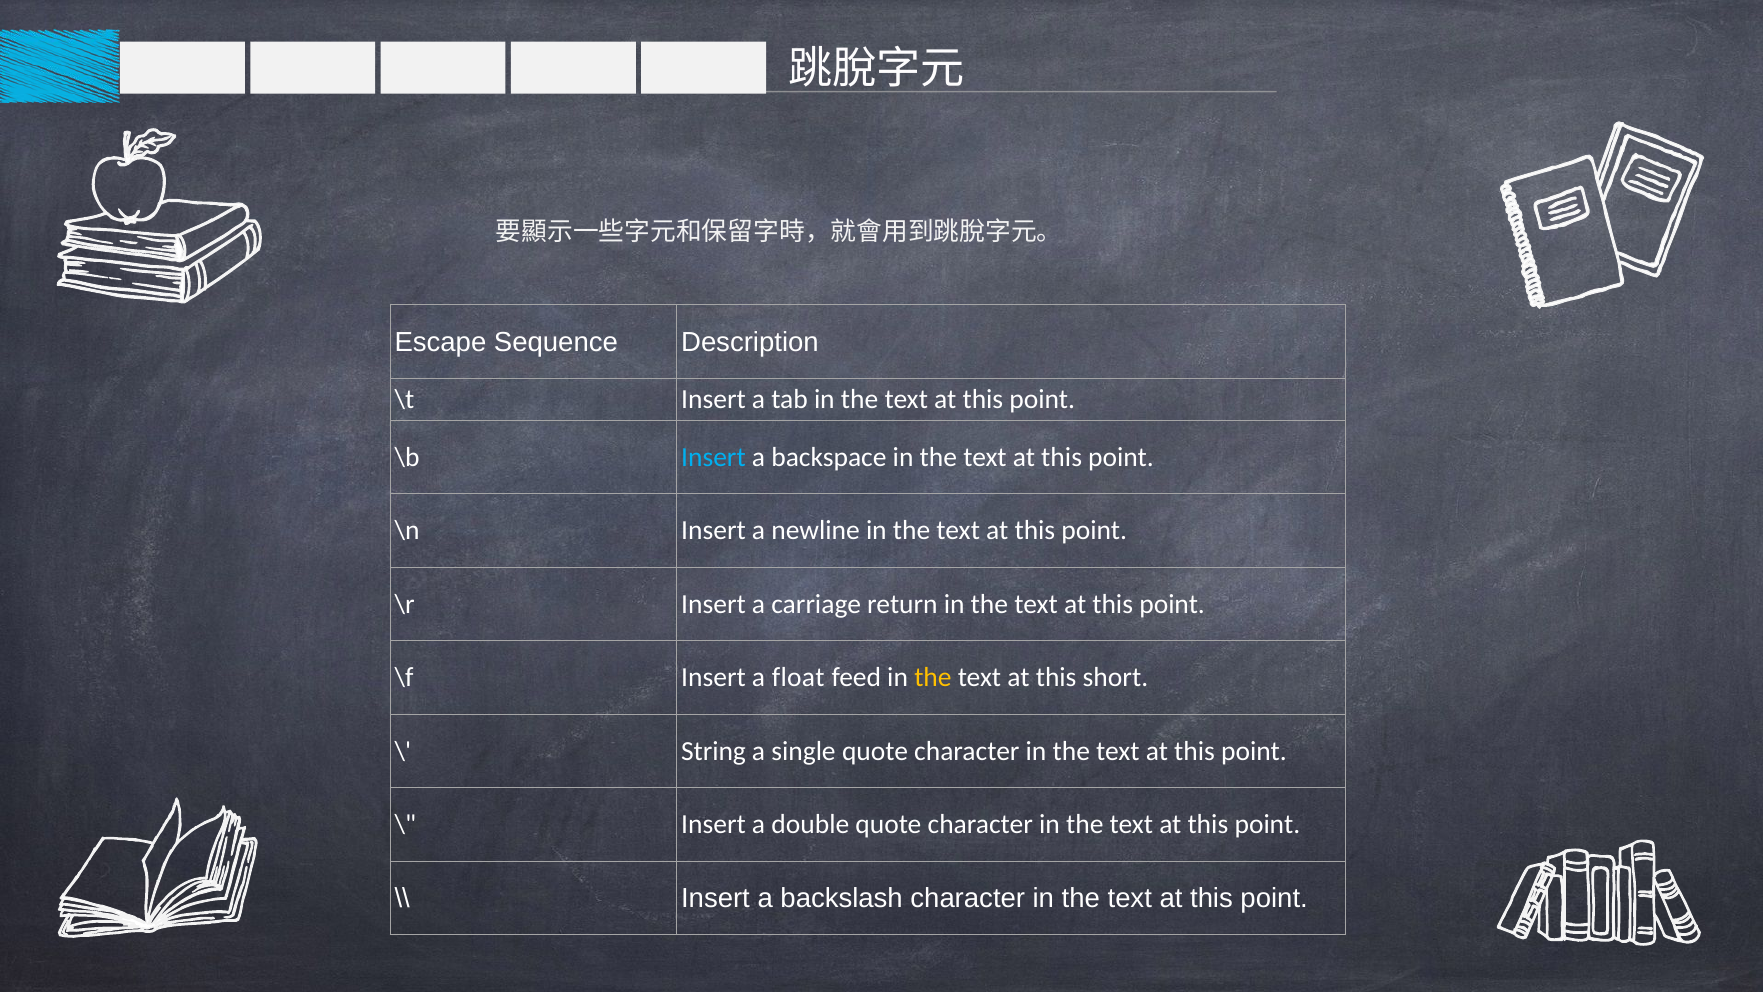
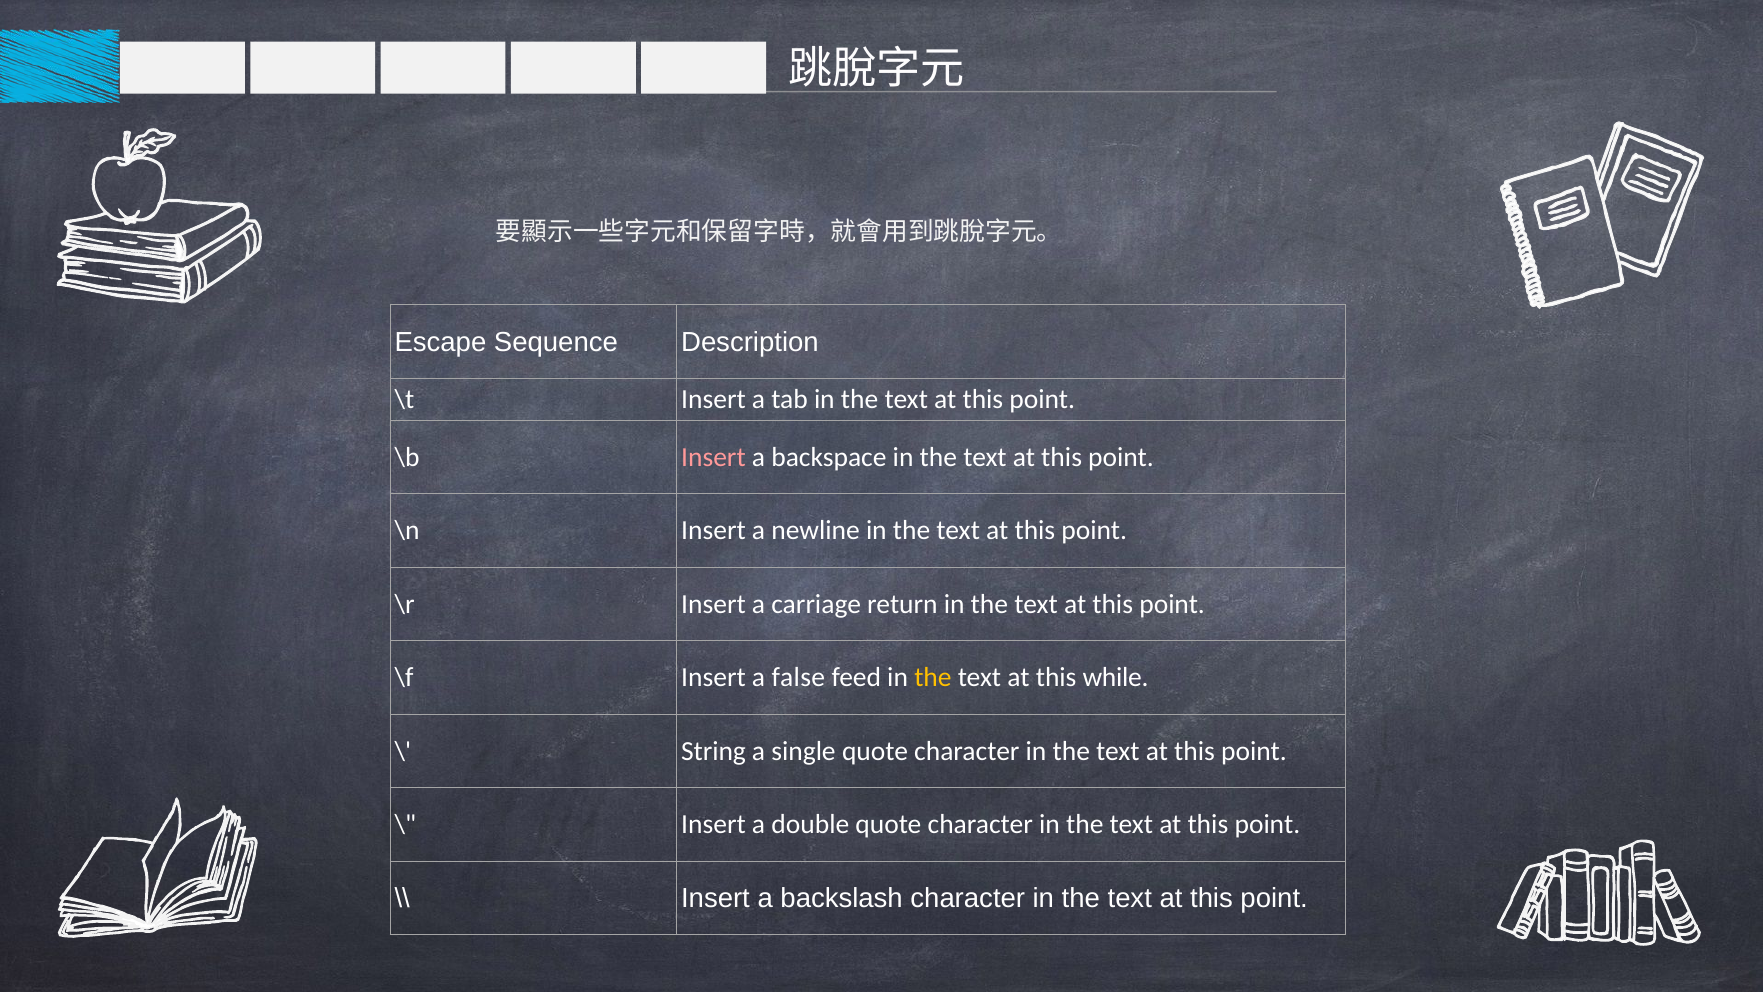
Insert colour: light blue -> pink (713, 457)
float: float -> false (798, 678)
short: short -> while (1116, 678)
